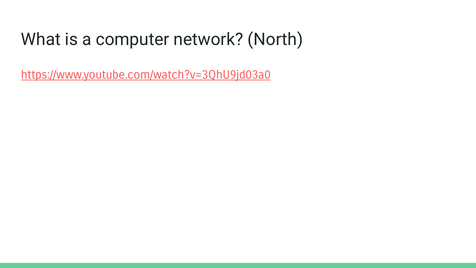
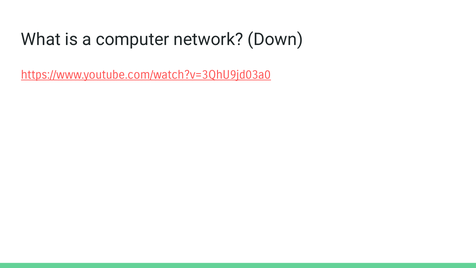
North: North -> Down (275, 39)
